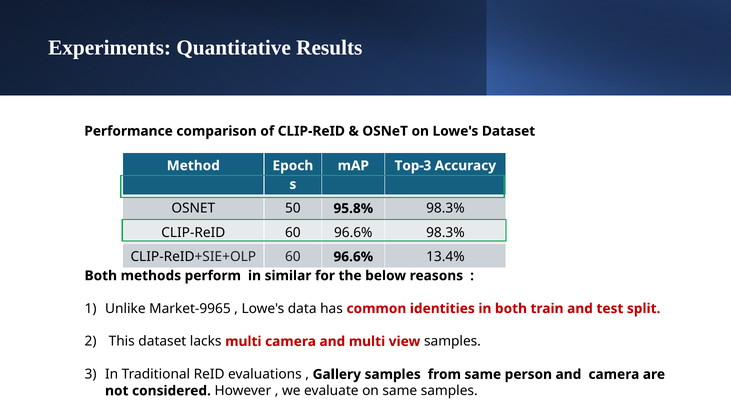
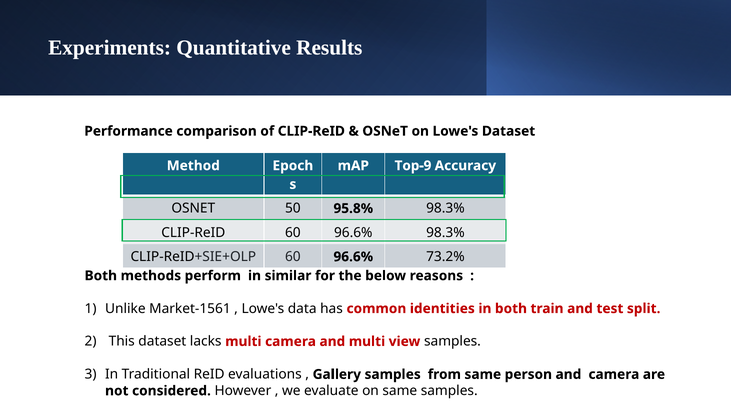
Top-3: Top-3 -> Top-9 (413, 166)
13.4%: 13.4% -> 73.2% (445, 257)
Market-9965: Market-9965 -> Market-1561 (190, 309)
